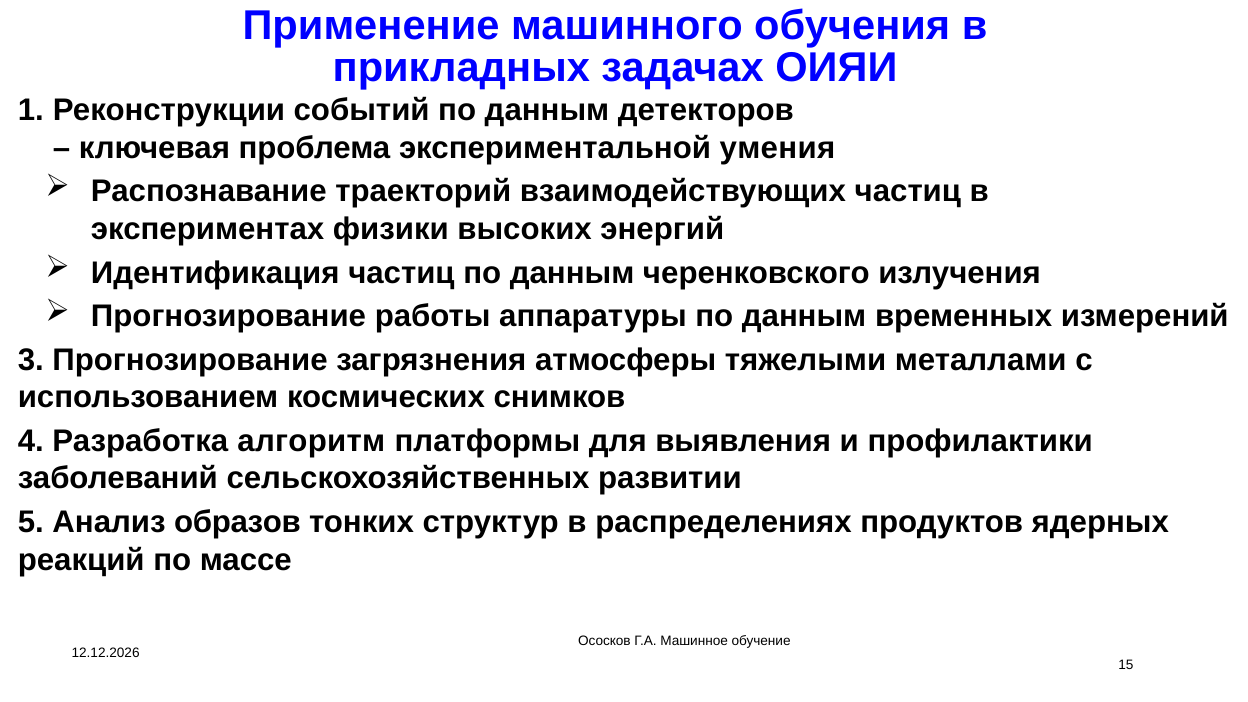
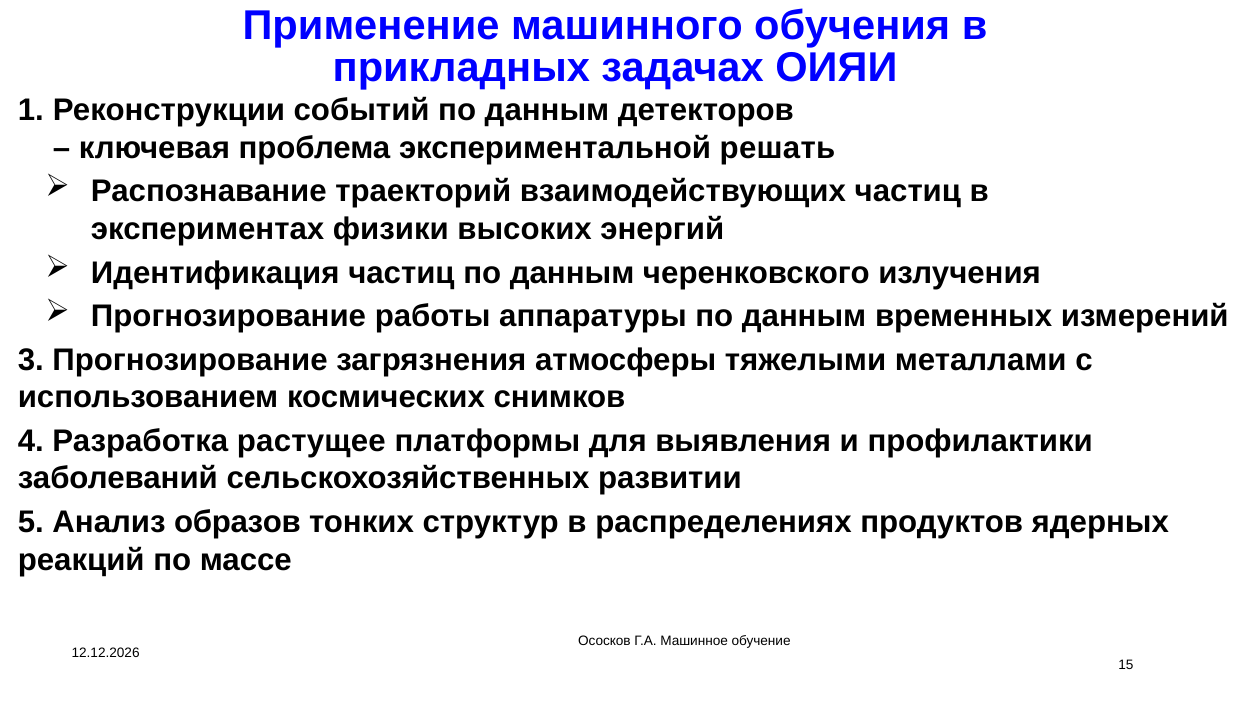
умения: умения -> решать (777, 148)
алгоритм: алгоритм -> растущее (311, 441)
